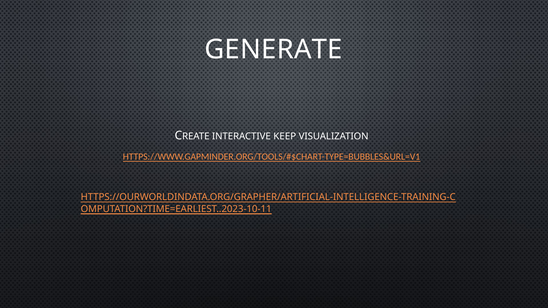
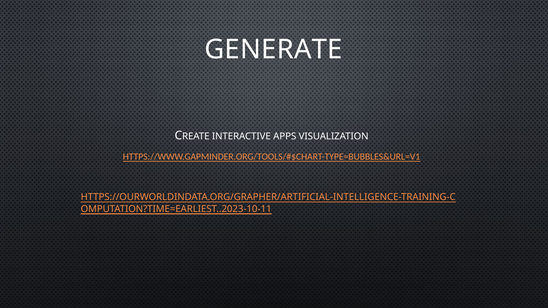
KEEP: KEEP -> APPS (285, 137)
